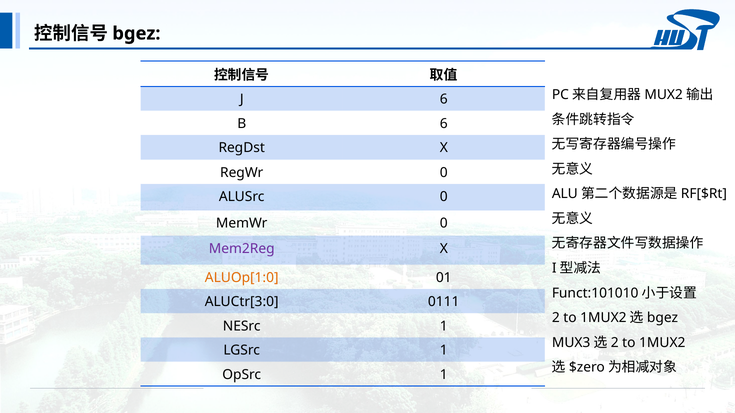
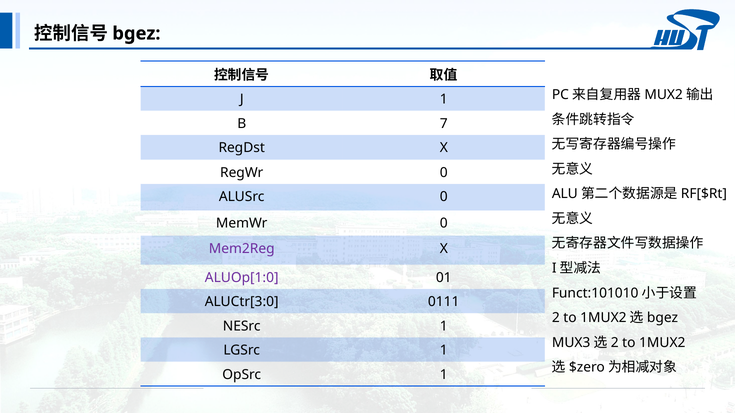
J 6: 6 -> 1 (444, 99)
B 6: 6 -> 7 (444, 124)
ALUOp[1:0 colour: orange -> purple (242, 278)
